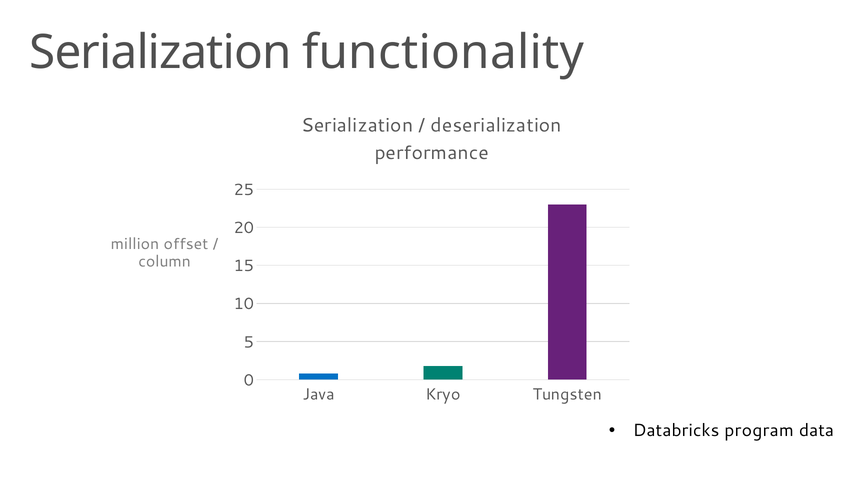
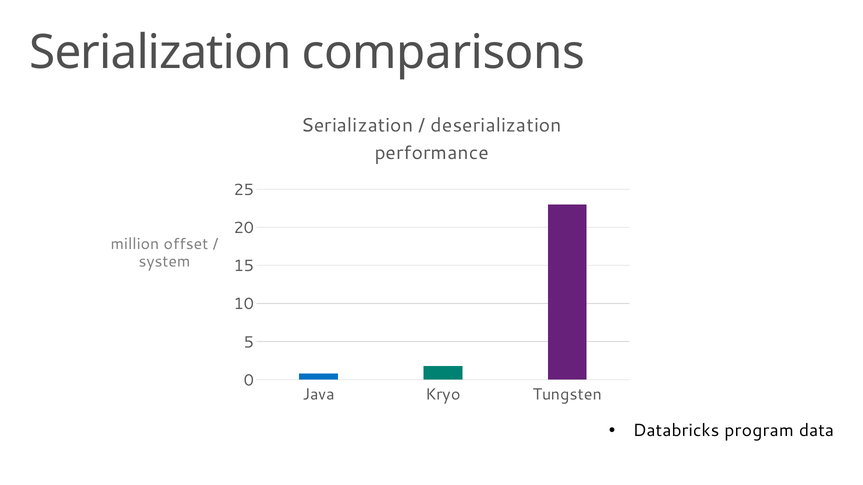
functionality: functionality -> comparisons (443, 52)
column: column -> system (164, 261)
